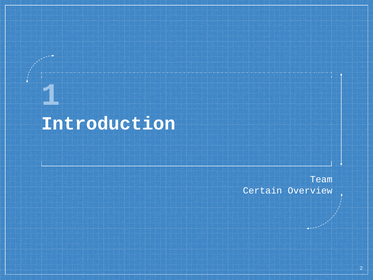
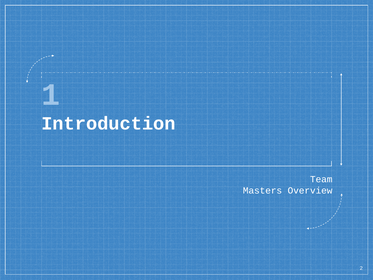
Certain: Certain -> Masters (263, 190)
